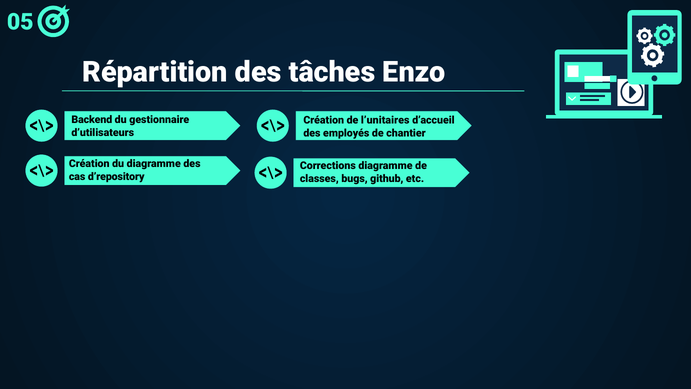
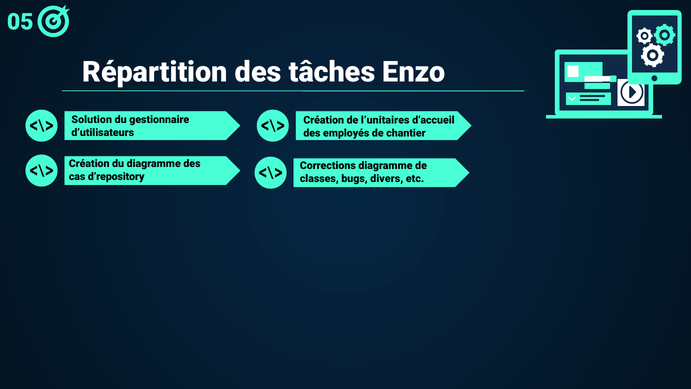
Backend: Backend -> Solution (92, 120)
github: github -> divers (387, 178)
